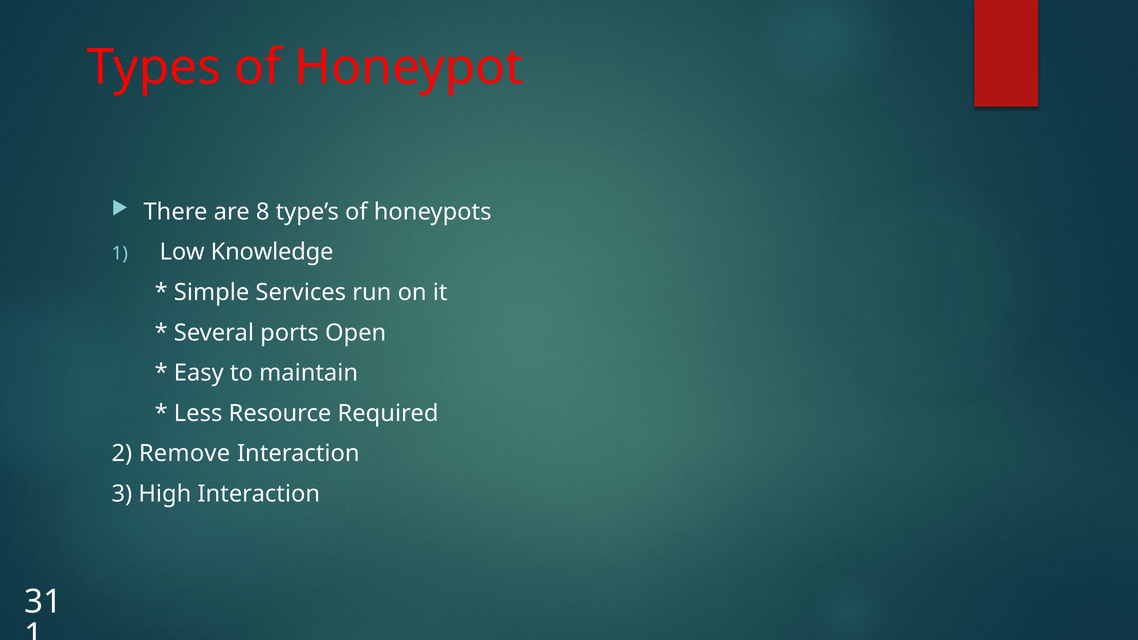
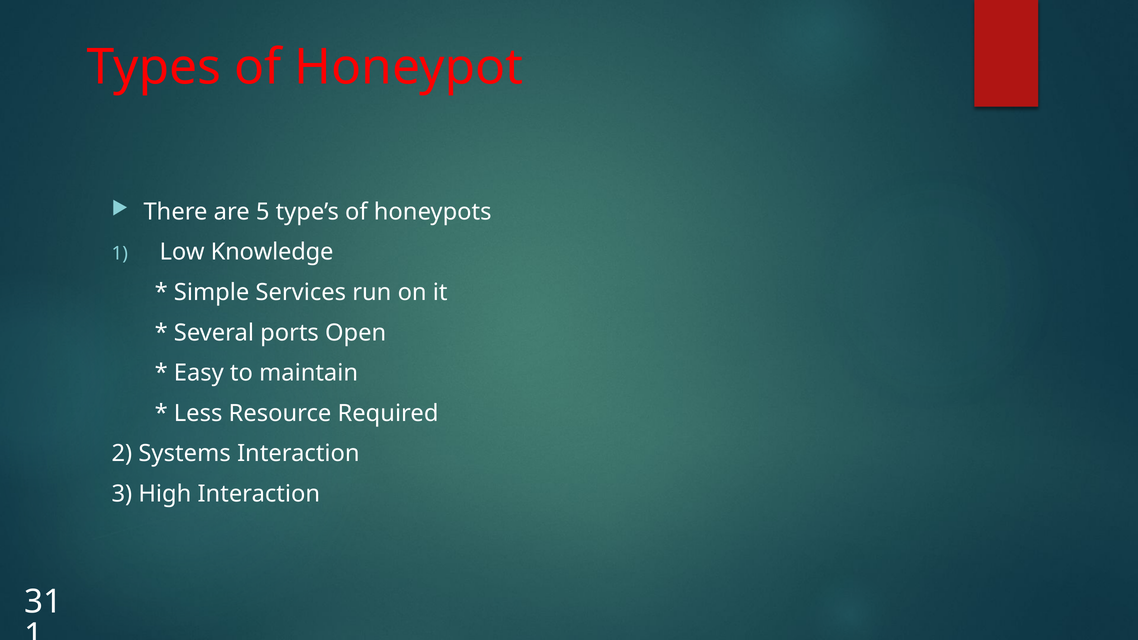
8: 8 -> 5 (263, 212)
Remove: Remove -> Systems (185, 454)
